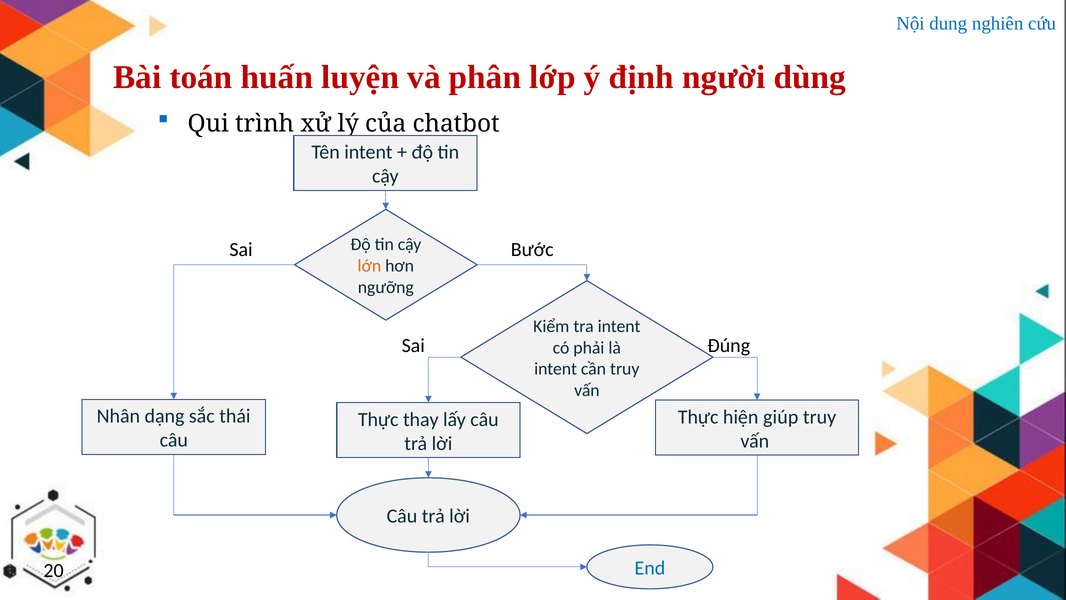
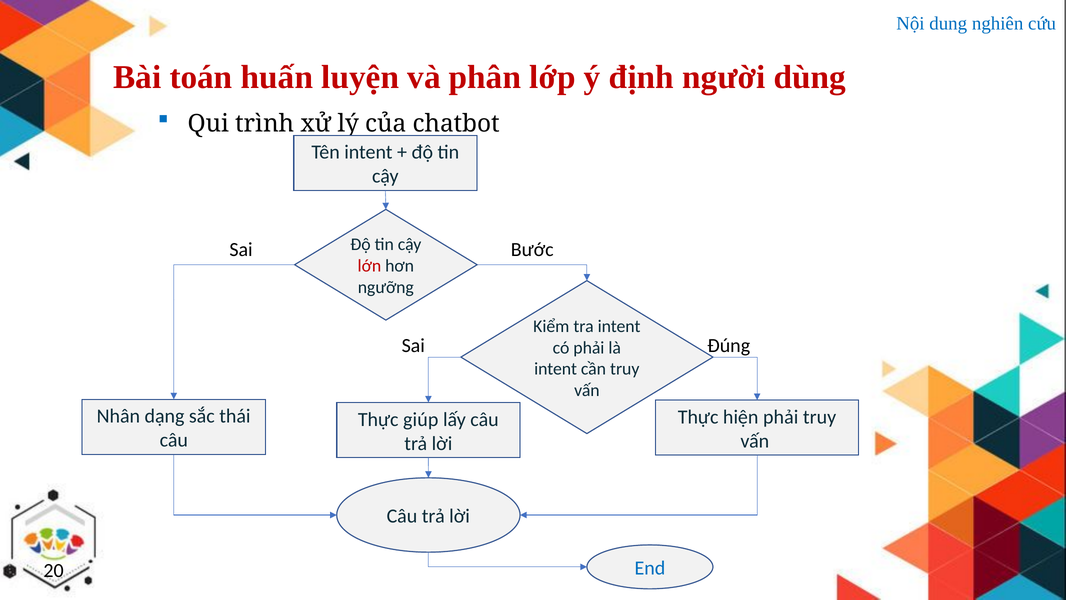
lớn colour: orange -> red (369, 266)
hiện giúp: giúp -> phải (781, 417)
thay: thay -> giúp (421, 419)
